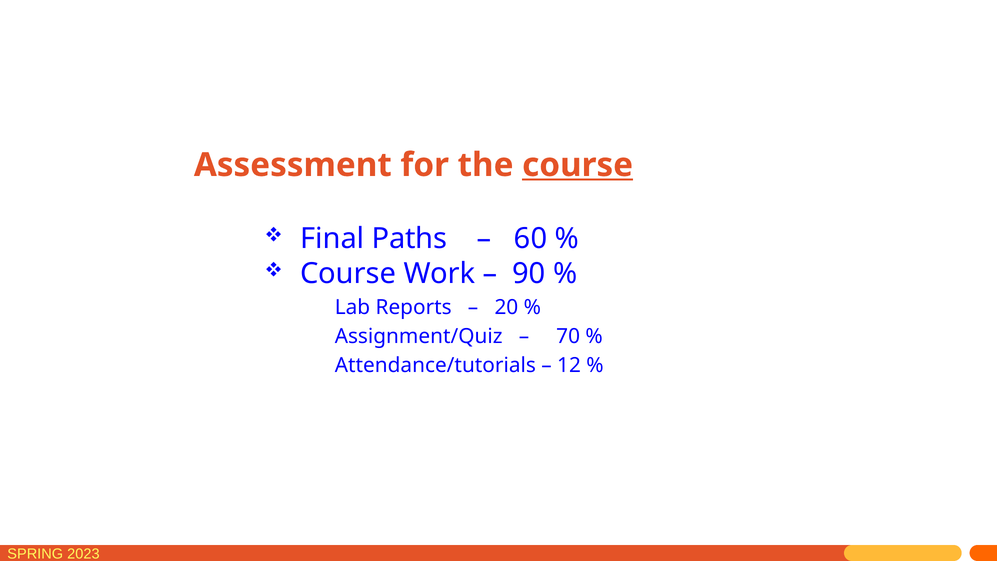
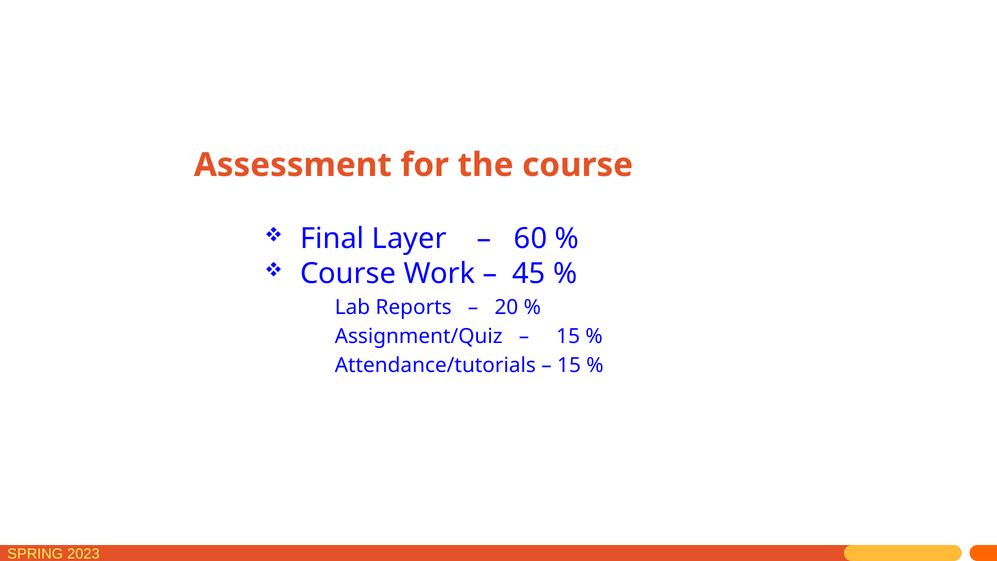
course underline: present -> none (578, 165)
Paths: Paths -> Layer (409, 239)
90: 90 -> 45 (529, 274)
70: 70 -> 15 (568, 336)
12: 12 -> 15 (569, 365)
